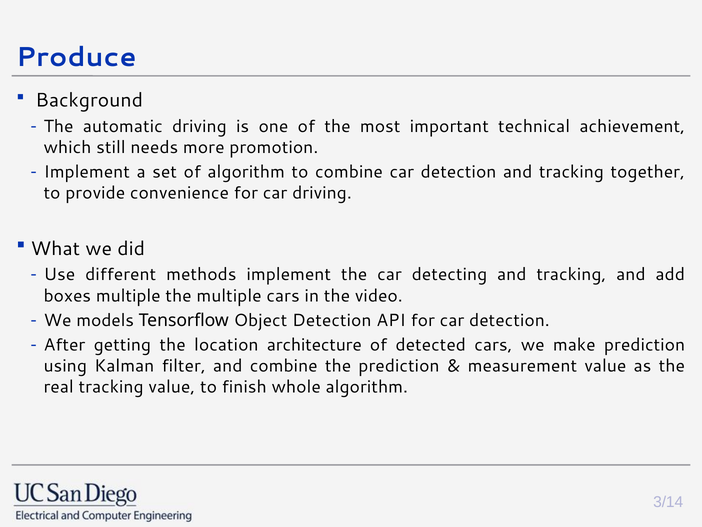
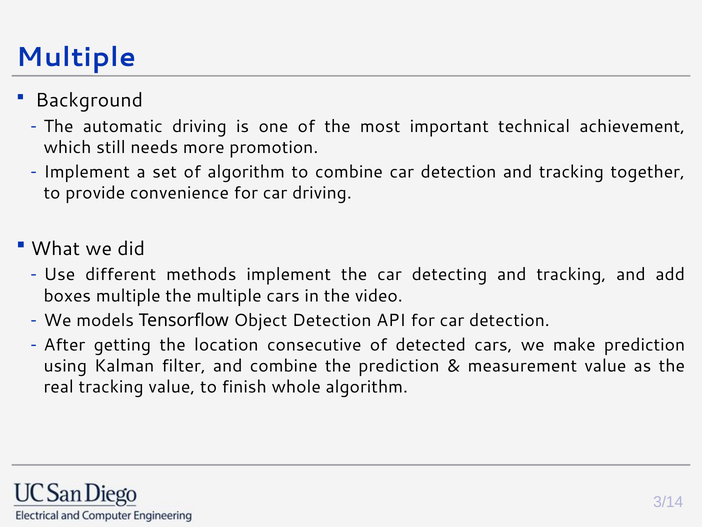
Produce: Produce -> Multiple (76, 57)
architecture: architecture -> consecutive (314, 345)
